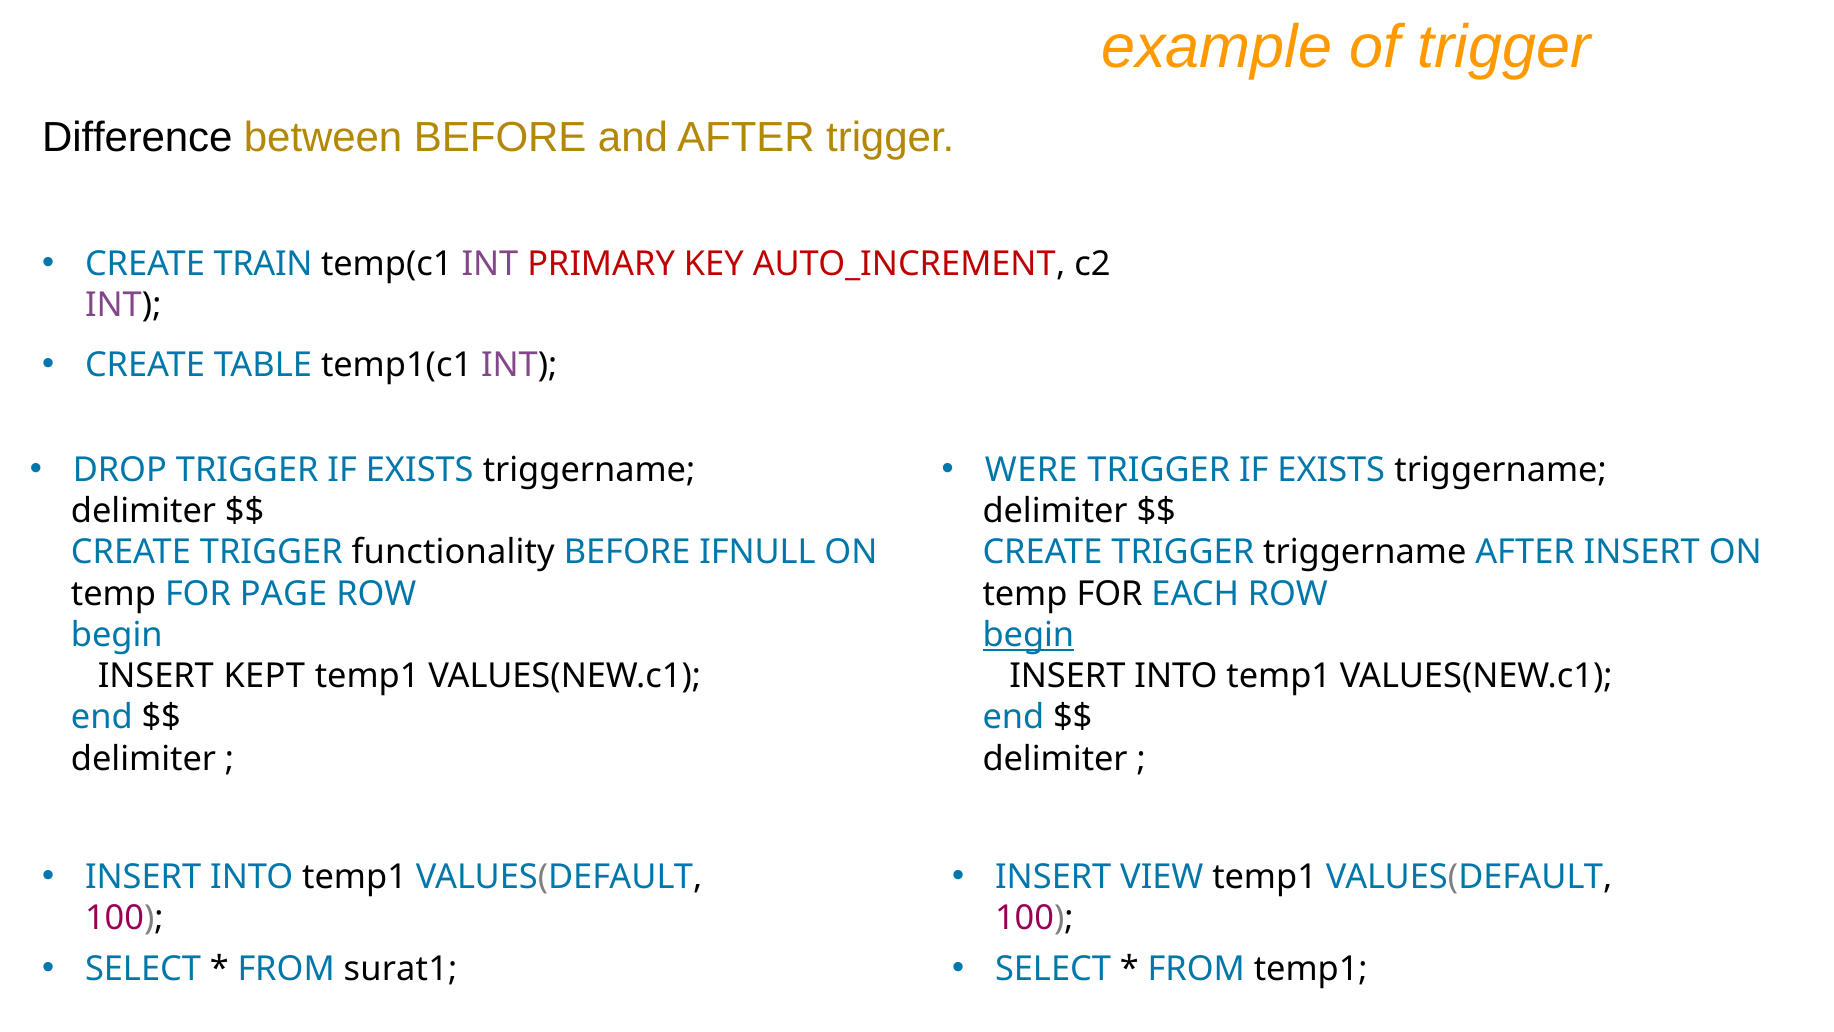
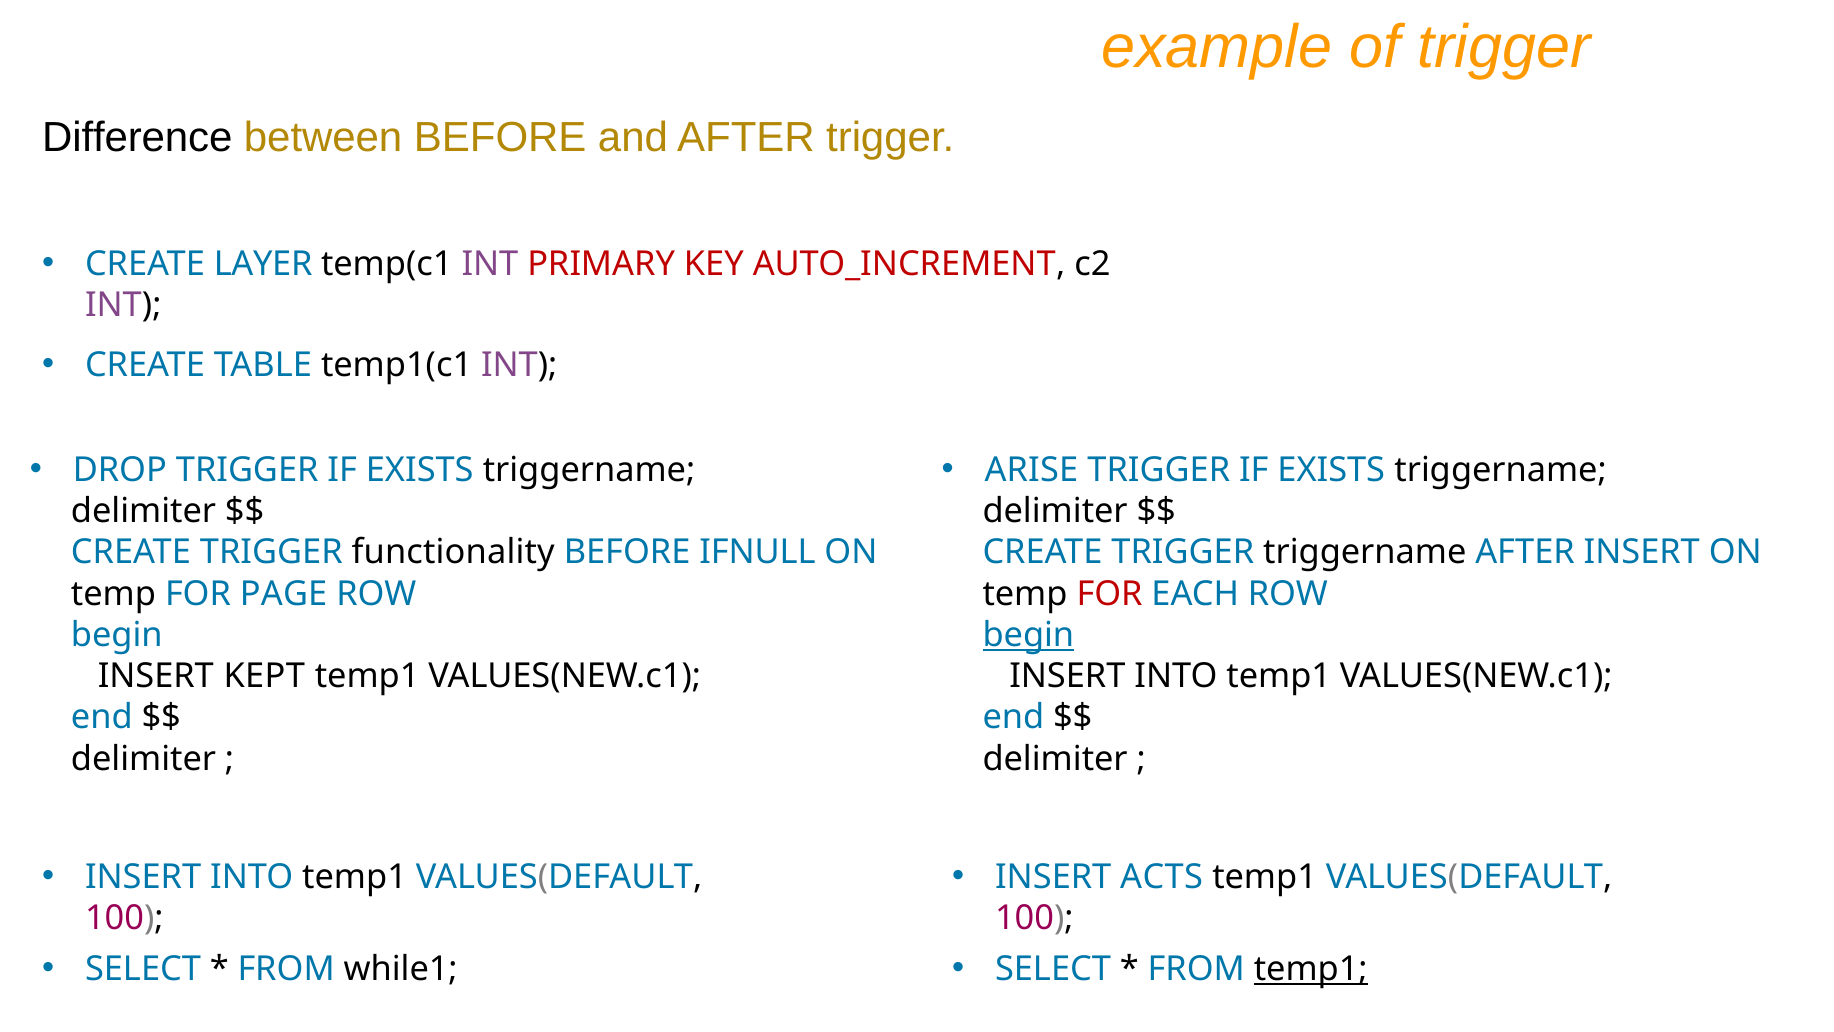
TRAIN: TRAIN -> LAYER (263, 264)
WERE: WERE -> ARISE (1031, 470)
FOR colour: black -> red (1110, 594)
VIEW: VIEW -> ACTS (1162, 877)
surat1: surat1 -> while1 (401, 969)
temp1 underline: none -> present (1311, 969)
